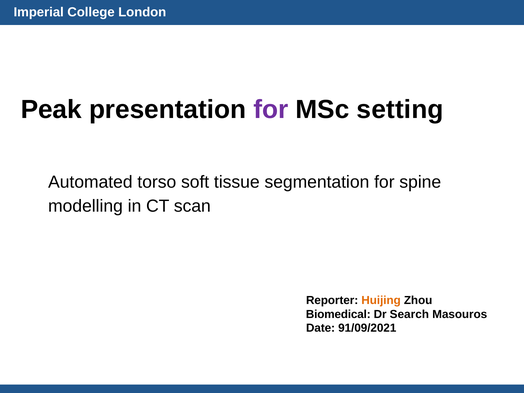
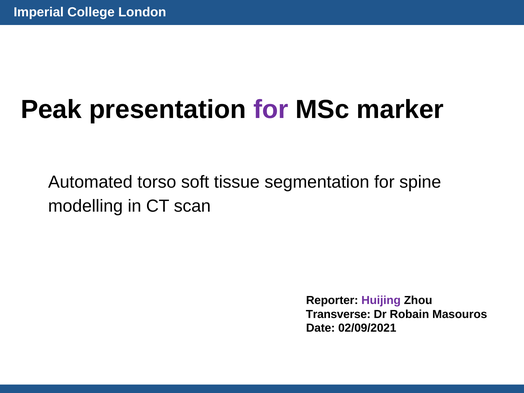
setting: setting -> marker (400, 110)
Huijing colour: orange -> purple (381, 300)
Biomedical: Biomedical -> Transverse (338, 314)
Search: Search -> Robain (409, 314)
91/09/2021: 91/09/2021 -> 02/09/2021 (367, 328)
